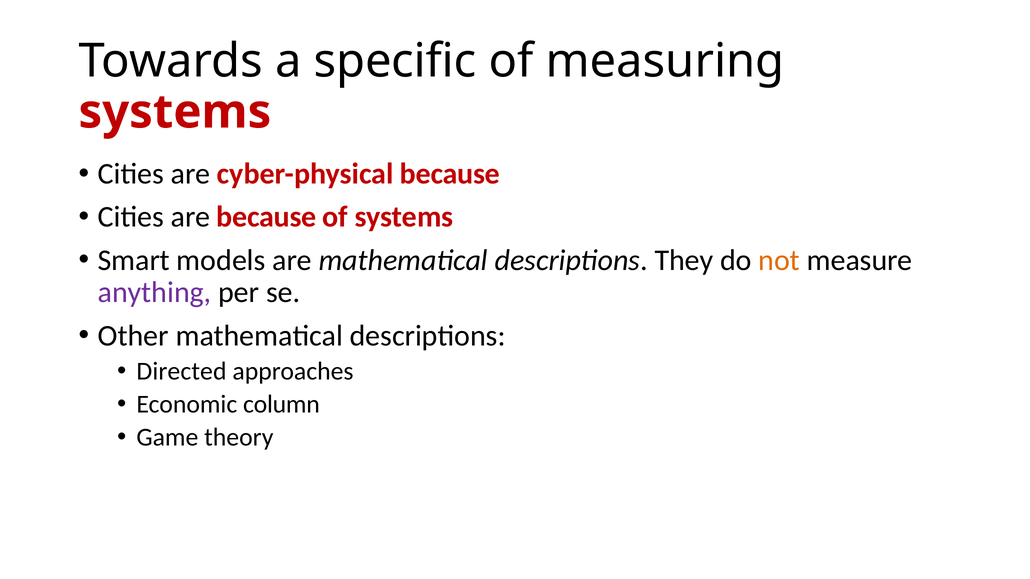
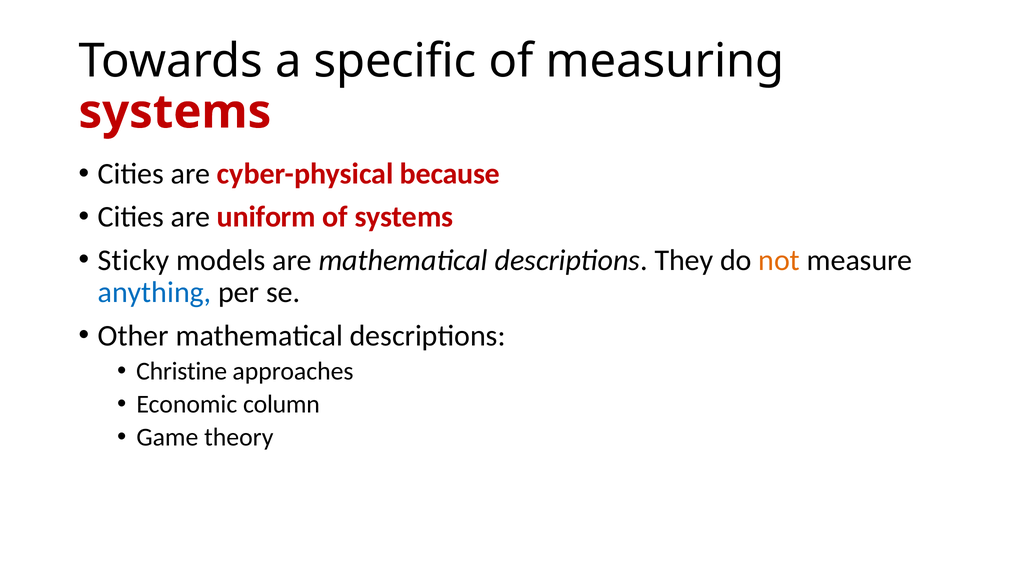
are because: because -> uniform (266, 217)
Smart: Smart -> Sticky (134, 260)
anything colour: purple -> blue (155, 293)
Directed: Directed -> Christine (182, 371)
